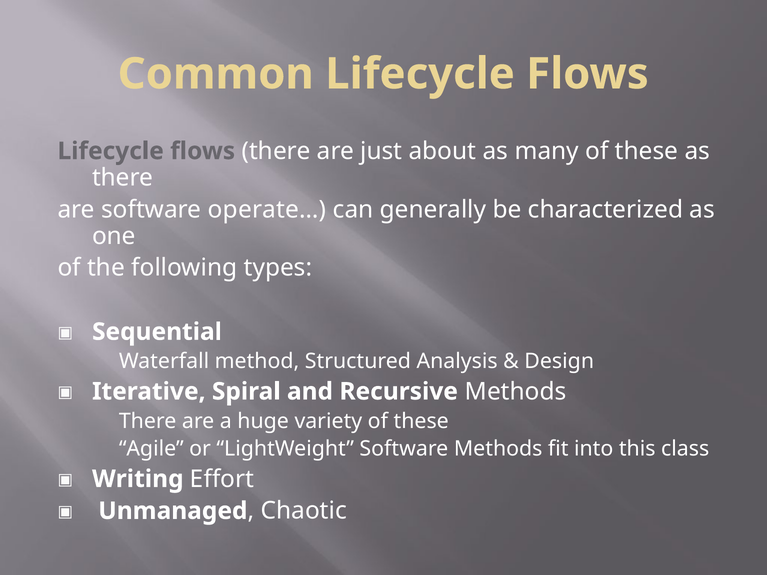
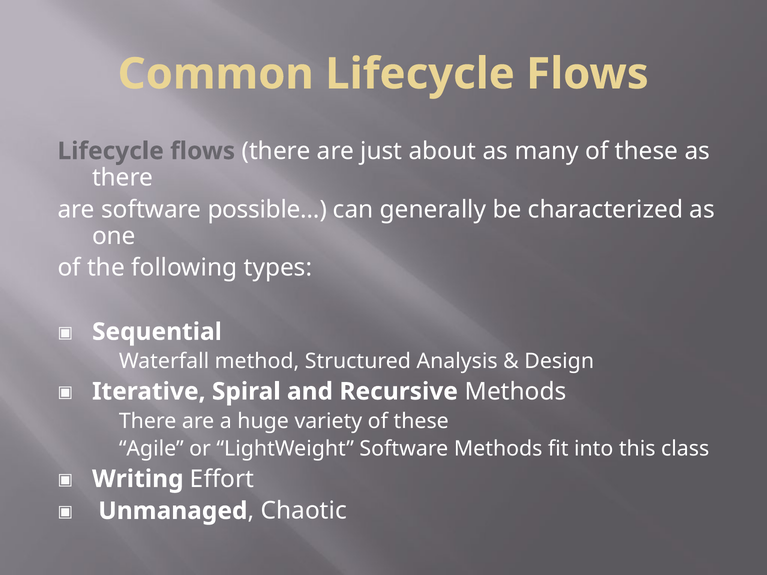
operate…: operate… -> possible… (267, 210)
